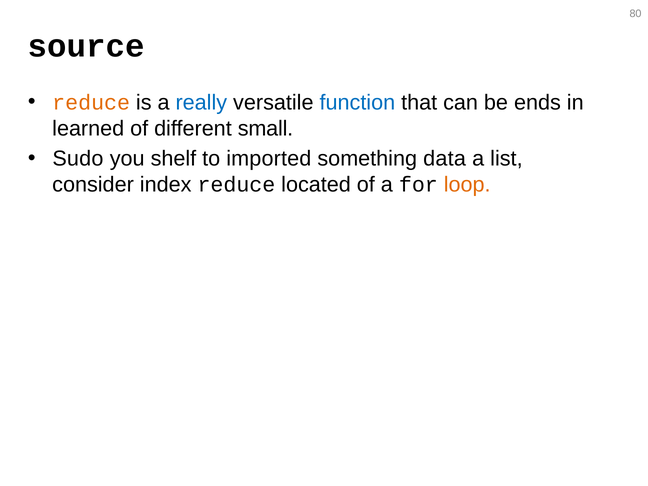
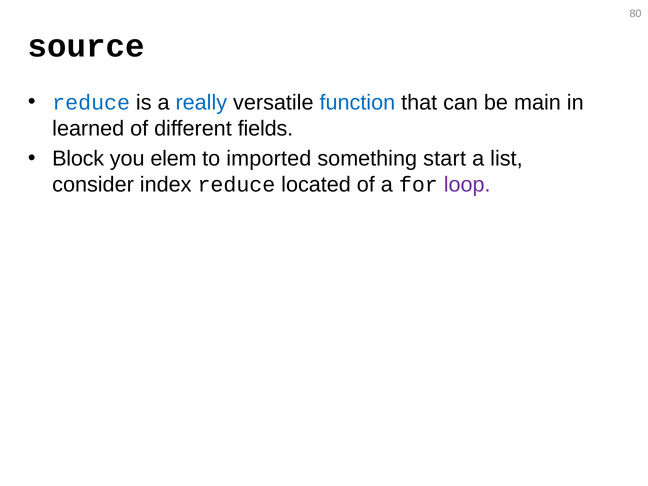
reduce colour: orange -> blue (91, 103)
ends: ends -> main (537, 103)
small: small -> fields (265, 128)
Sudo: Sudo -> Block (78, 159)
shelf: shelf -> elem (174, 159)
data: data -> start (445, 159)
loop colour: orange -> purple (467, 185)
